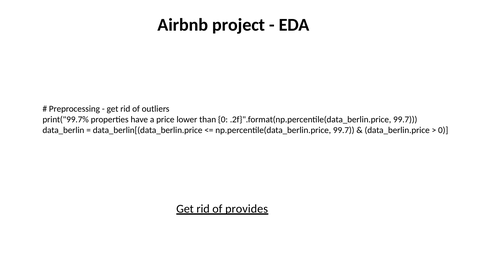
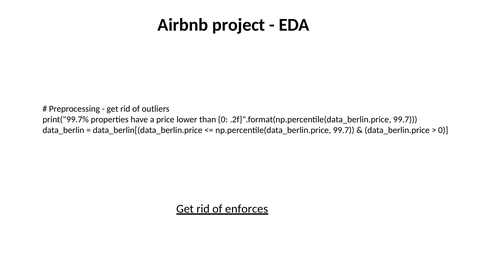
provides: provides -> enforces (247, 209)
